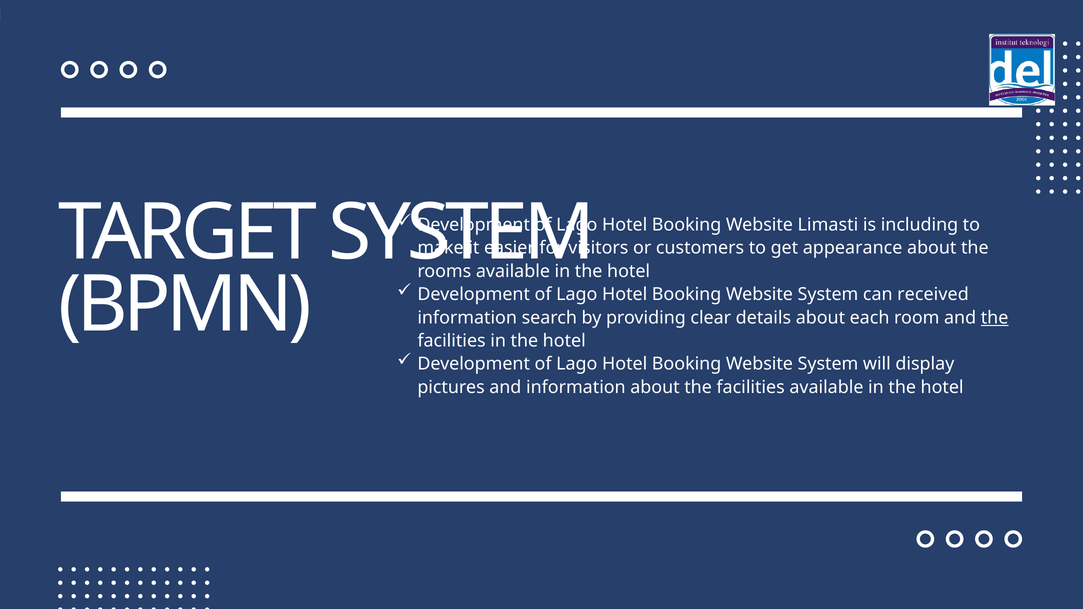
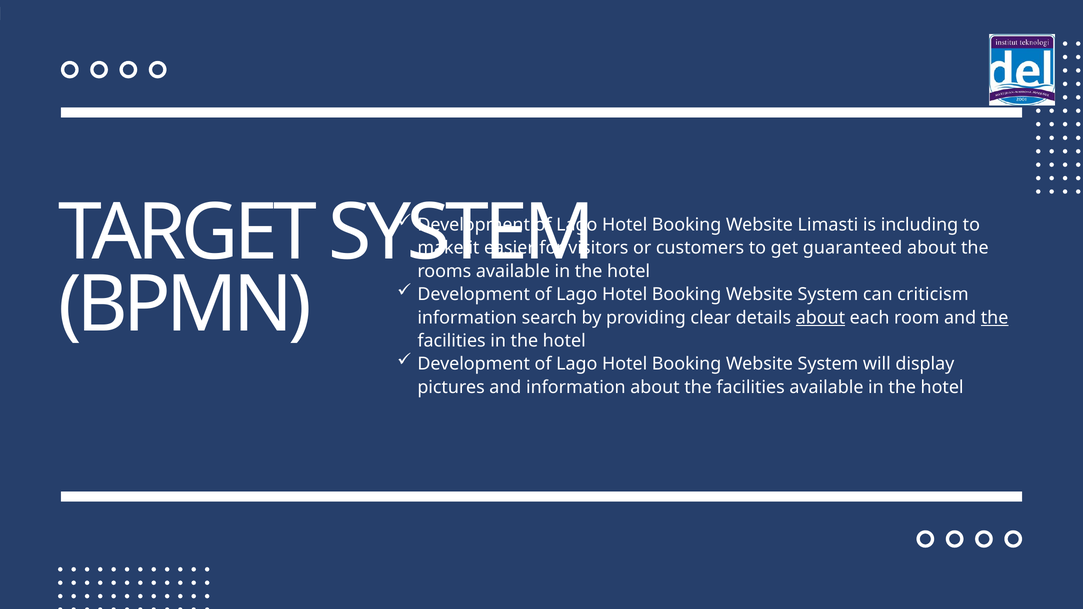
appearance: appearance -> guaranteed (853, 248)
received: received -> criticism (933, 295)
about underline: none -> present (820, 318)
